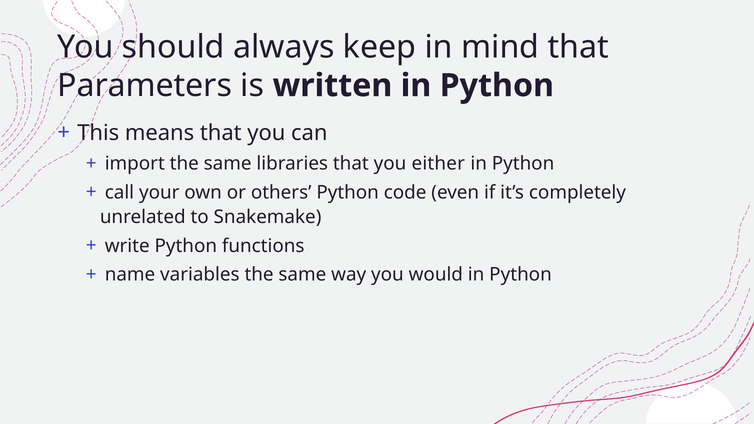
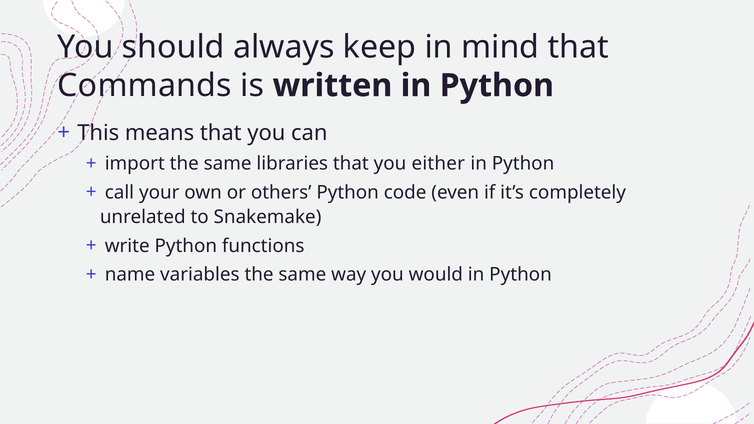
Parameters: Parameters -> Commands (145, 86)
